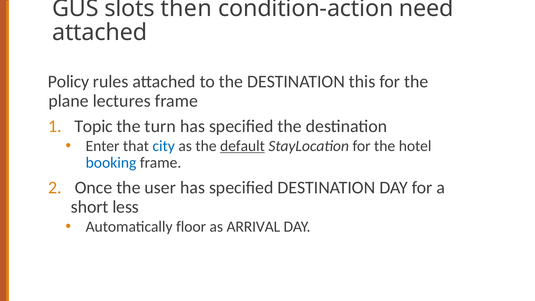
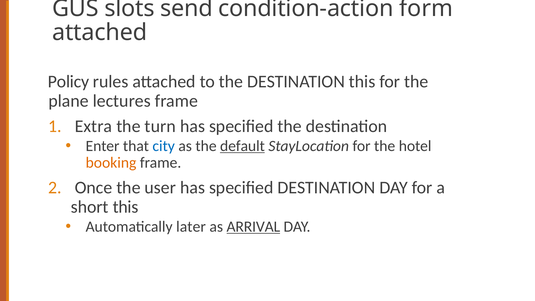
then: then -> send (186, 8)
need: need -> form (426, 8)
Topic: Topic -> Extra (93, 126)
booking colour: blue -> orange (111, 163)
short less: less -> this (126, 207)
floor: floor -> later (191, 227)
ARRIVAL underline: none -> present (253, 227)
